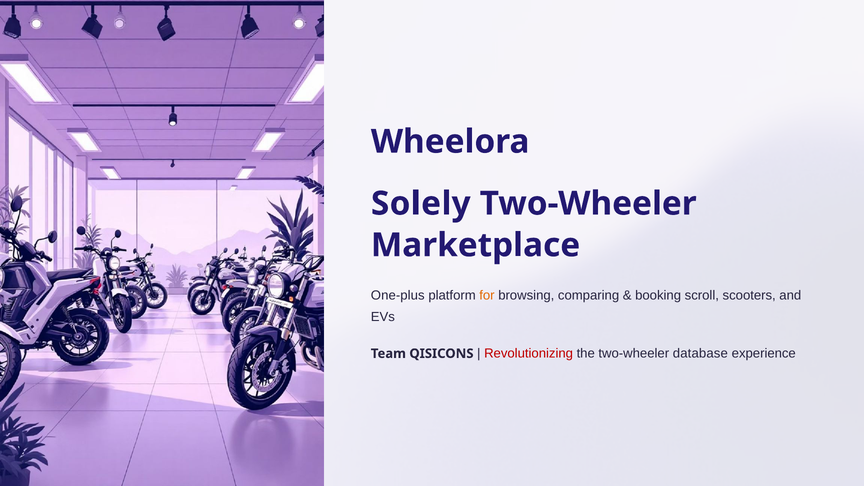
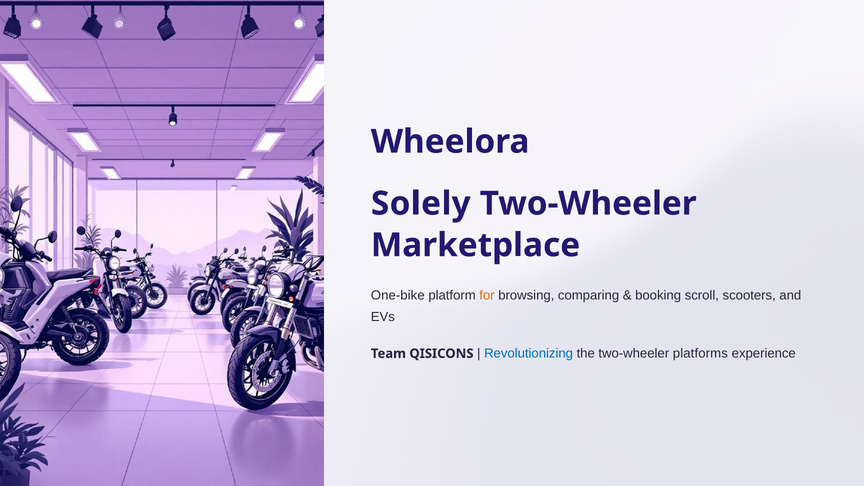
One-plus: One-plus -> One-bike (398, 296)
Revolutionizing colour: red -> blue (529, 354)
database: database -> platforms (700, 354)
